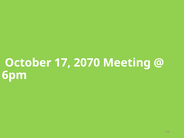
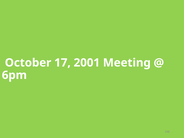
2070: 2070 -> 2001 (87, 63)
